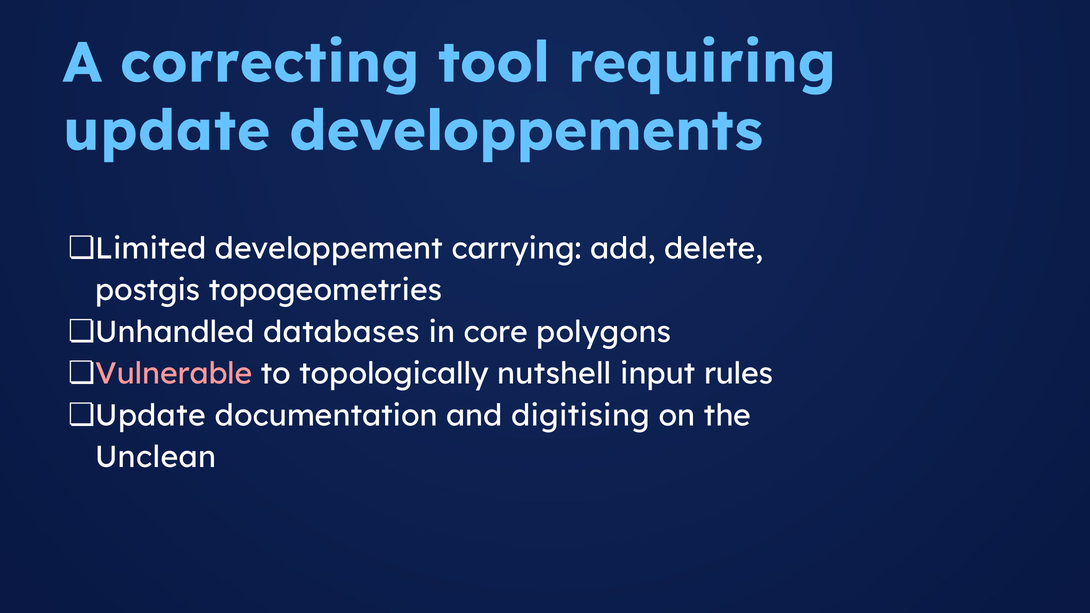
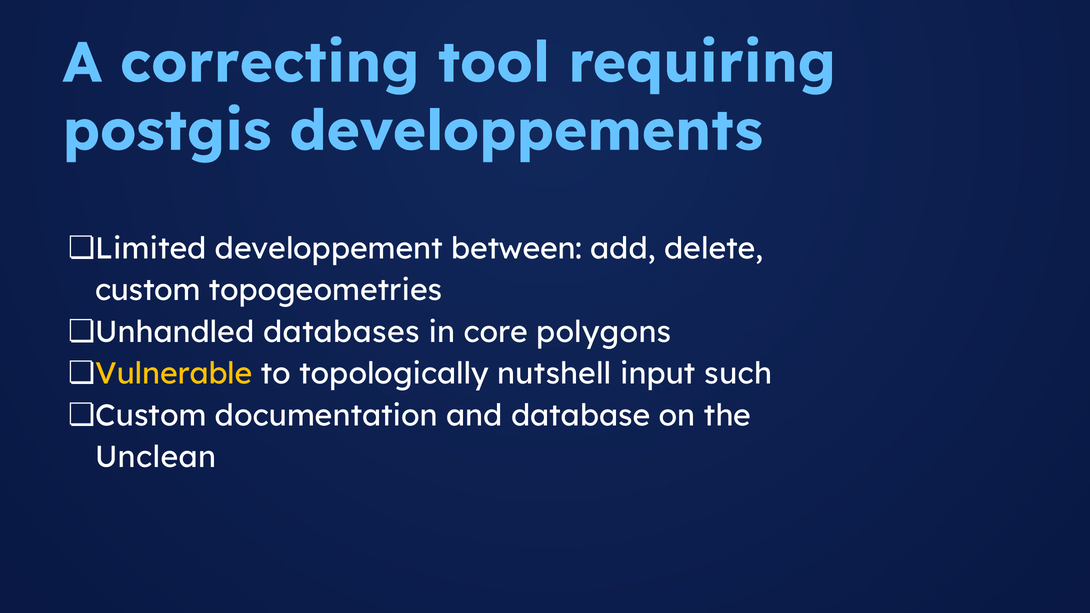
update: update -> postgis (167, 131)
carrying: carrying -> between (517, 249)
postgis: postgis -> custom (148, 290)
Vulnerable colour: pink -> yellow (174, 374)
rules: rules -> such (738, 374)
Update: Update -> Custom (151, 416)
digitising: digitising -> database (581, 416)
